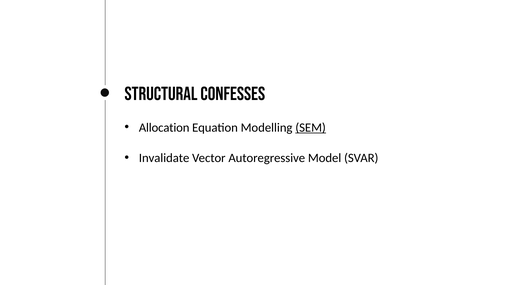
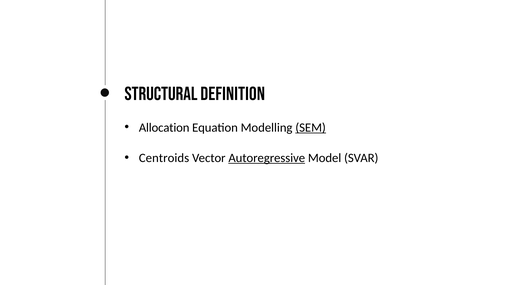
Confesses: Confesses -> Definition (233, 94)
Invalidate: Invalidate -> Centroids (164, 158)
Autoregressive underline: none -> present (267, 158)
